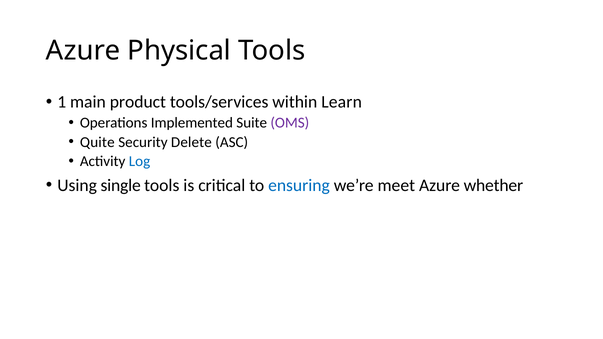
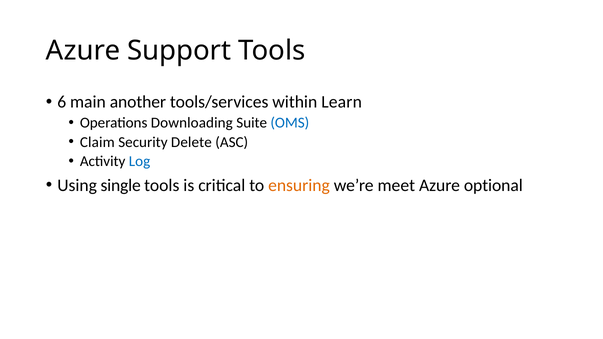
Physical: Physical -> Support (179, 51)
1: 1 -> 6 (62, 102)
product: product -> another (138, 102)
Implemented: Implemented -> Downloading (192, 123)
OMS colour: purple -> blue (290, 123)
Quite: Quite -> Claim (97, 142)
ensuring colour: blue -> orange (299, 185)
whether: whether -> optional (493, 185)
